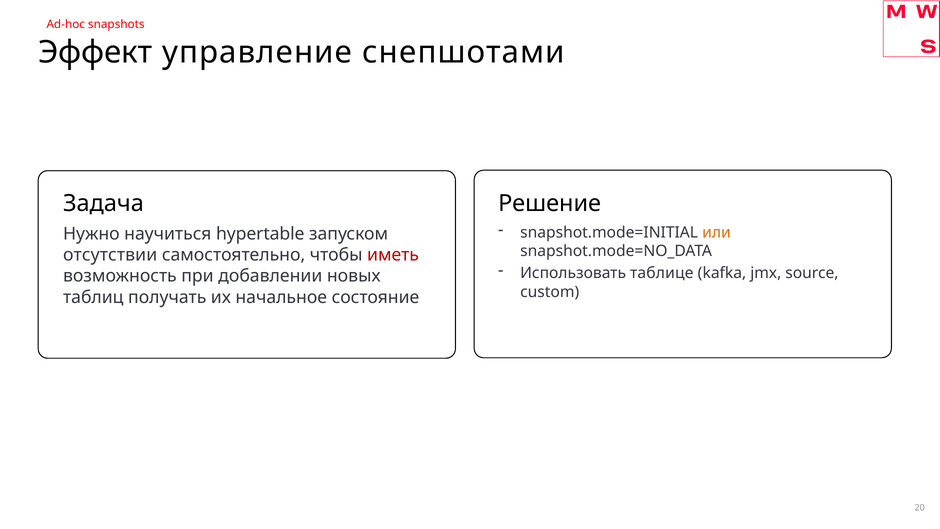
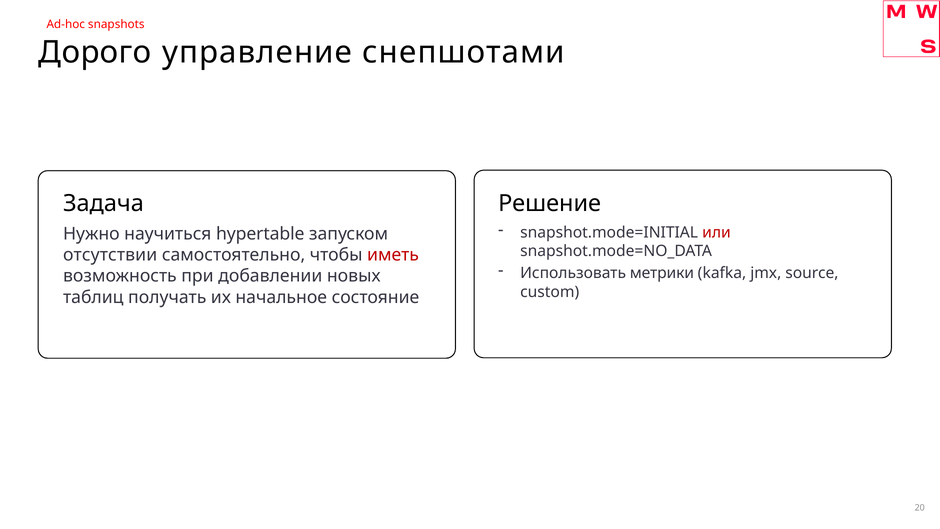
Эффект: Эффект -> Дорого (95, 52)
или colour: orange -> red (716, 232)
таблице: таблице -> метрики (662, 273)
